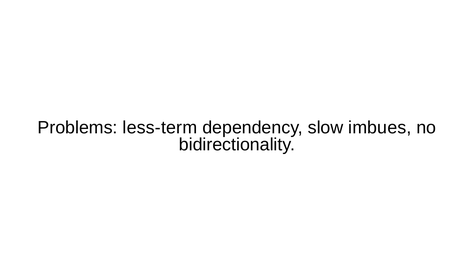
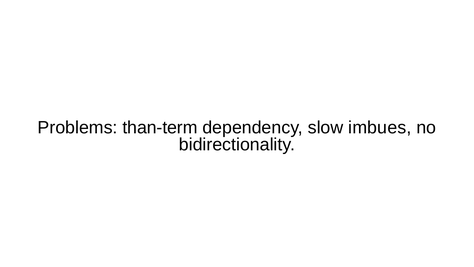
less-term: less-term -> than-term (160, 127)
